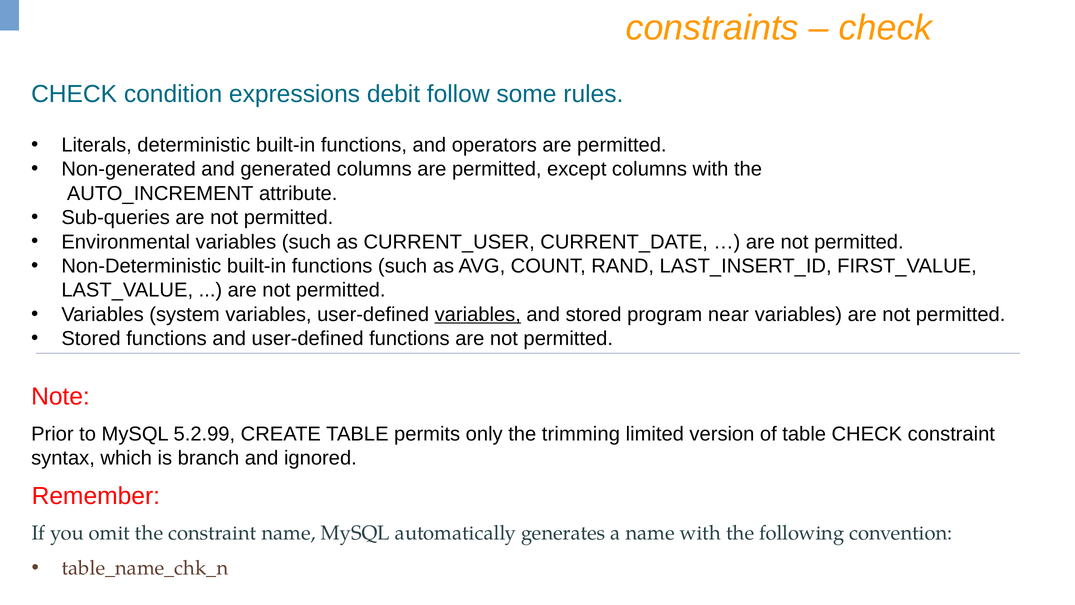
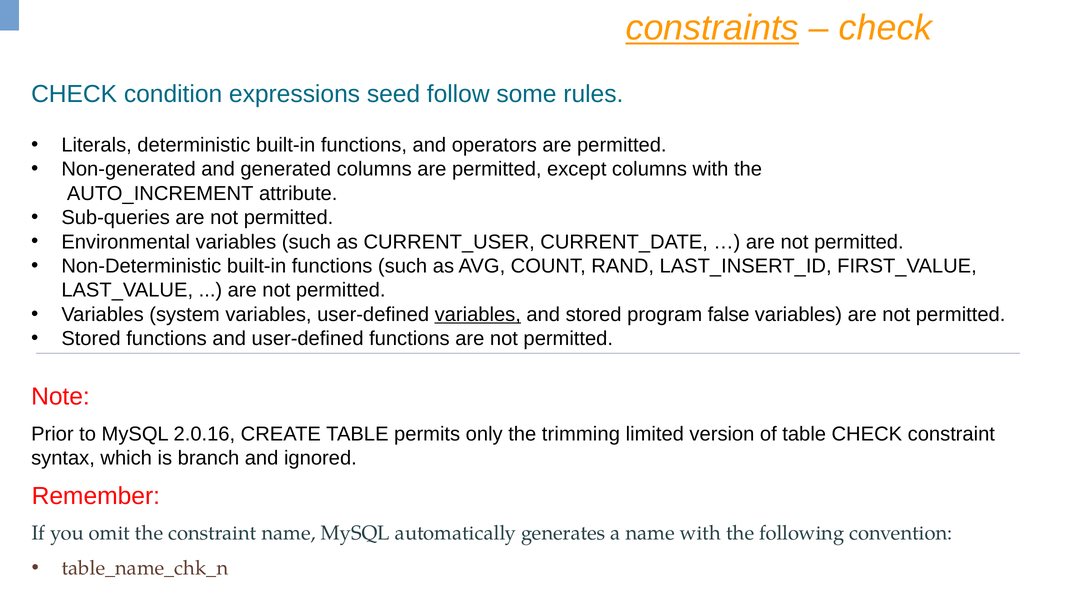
constraints underline: none -> present (712, 28)
debit: debit -> seed (393, 94)
near: near -> false (729, 314)
5.2.99: 5.2.99 -> 2.0.16 (204, 434)
